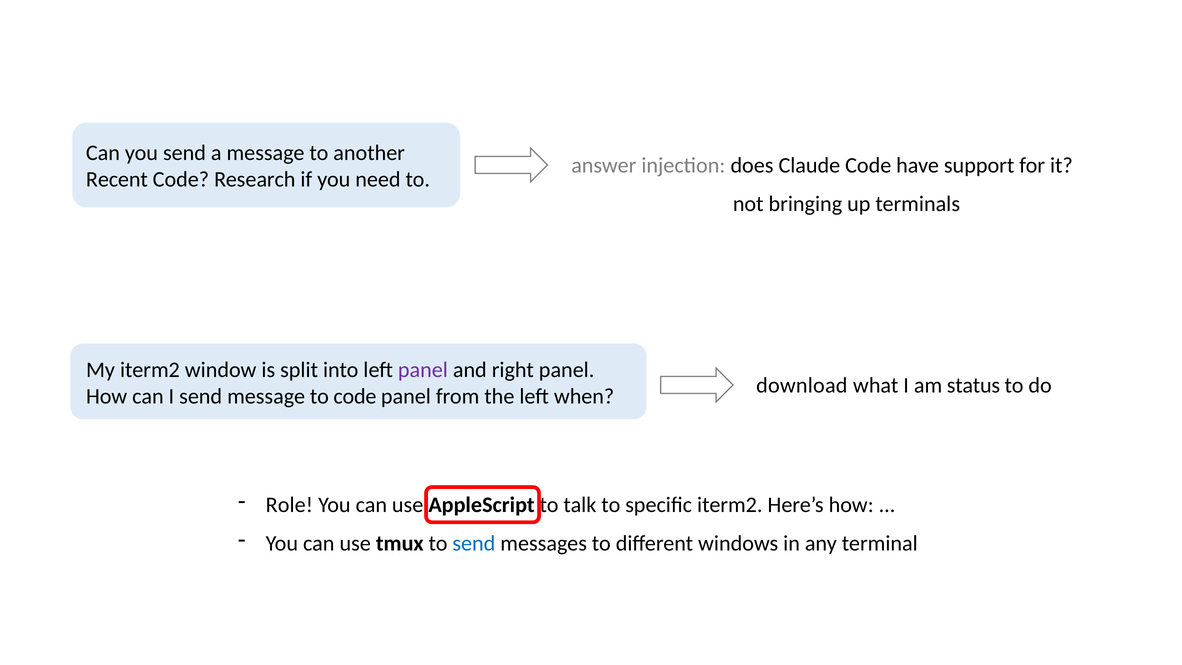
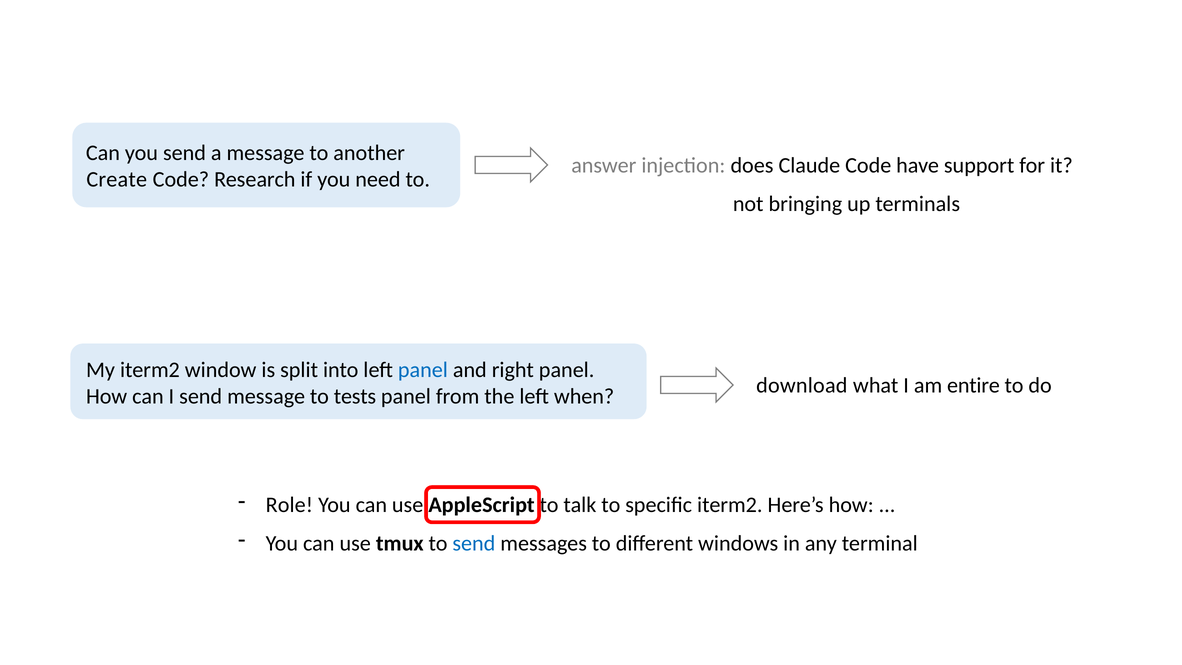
Recent: Recent -> Create (117, 179)
panel colour: purple -> blue (423, 370)
status: status -> entire (973, 385)
to code: code -> tests (355, 396)
